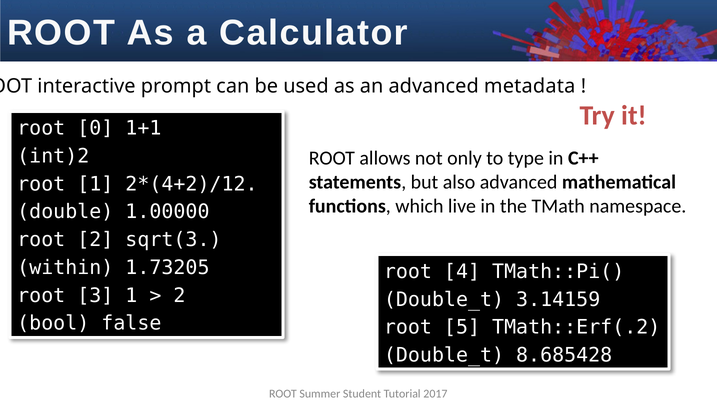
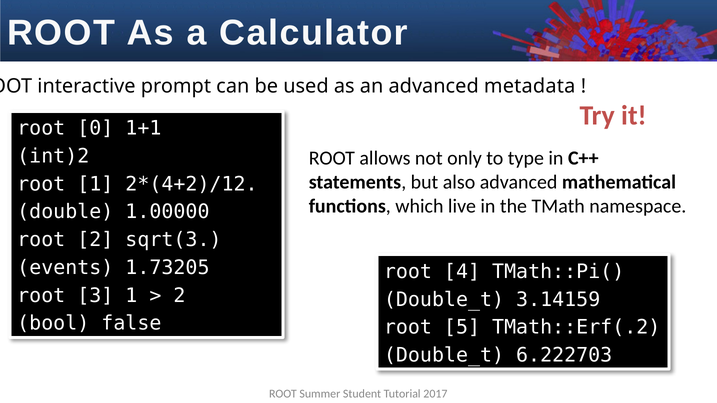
within: within -> events (65, 268)
8.685428: 8.685428 -> 6.222703 (564, 355)
